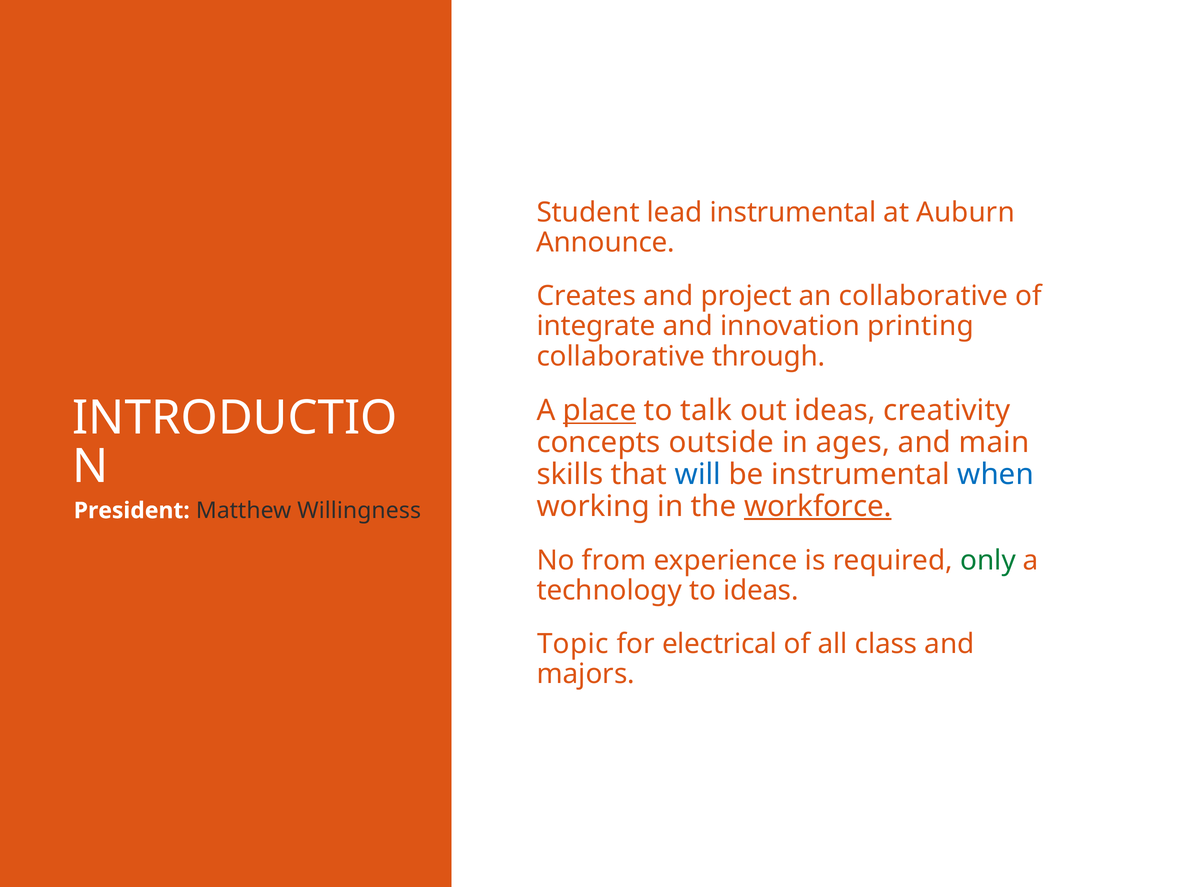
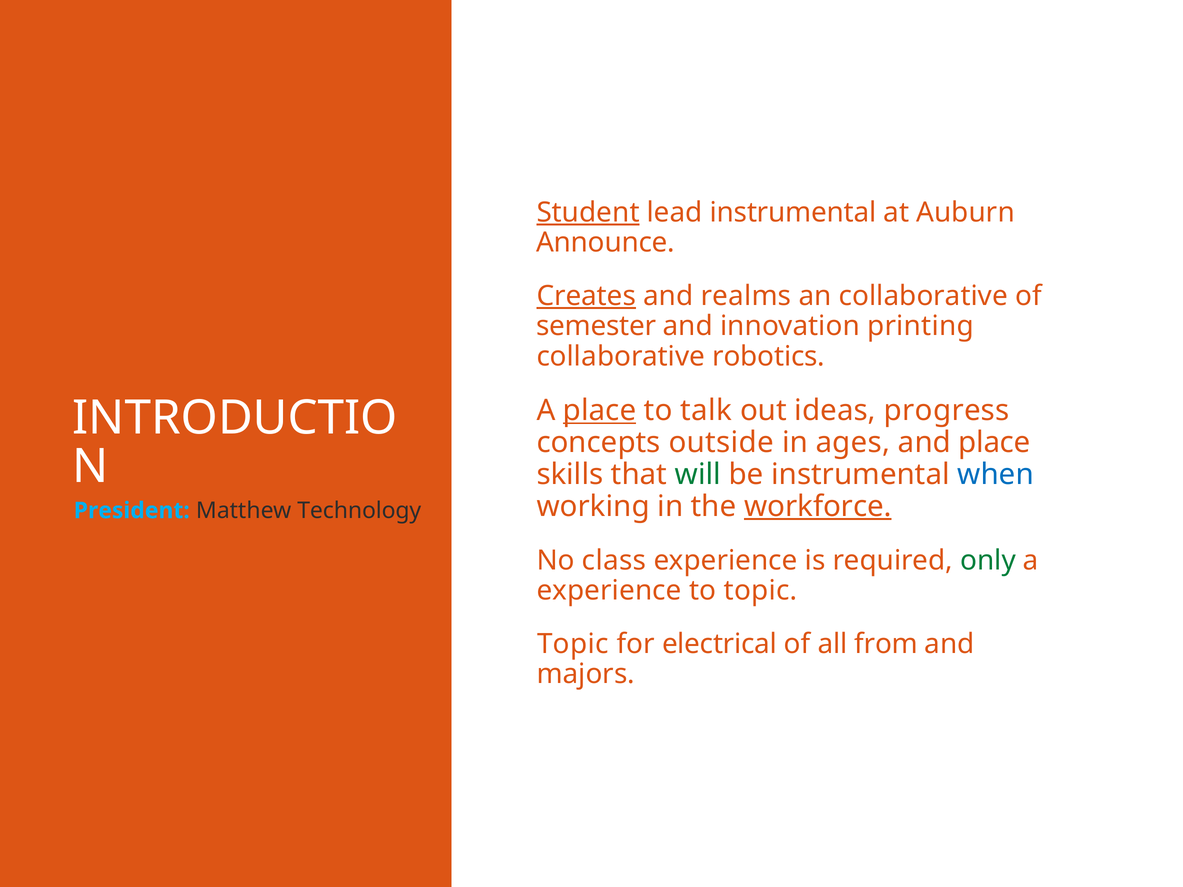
Student underline: none -> present (588, 213)
Creates underline: none -> present (586, 296)
project: project -> realms (746, 296)
integrate: integrate -> semester (596, 326)
through: through -> robotics (769, 357)
creativity: creativity -> progress (947, 411)
and main: main -> place (994, 443)
will colour: blue -> green (698, 475)
President colour: white -> light blue (132, 511)
Willingness: Willingness -> Technology (359, 511)
from: from -> class (614, 561)
technology: technology -> experience (609, 591)
to ideas: ideas -> topic (761, 591)
class: class -> from (886, 644)
